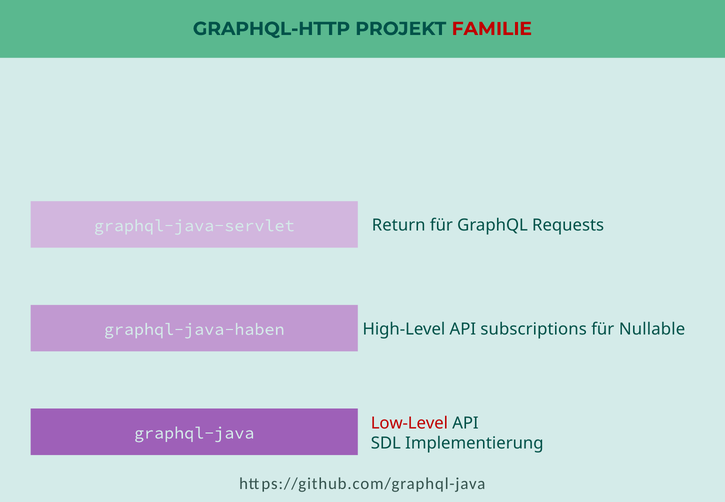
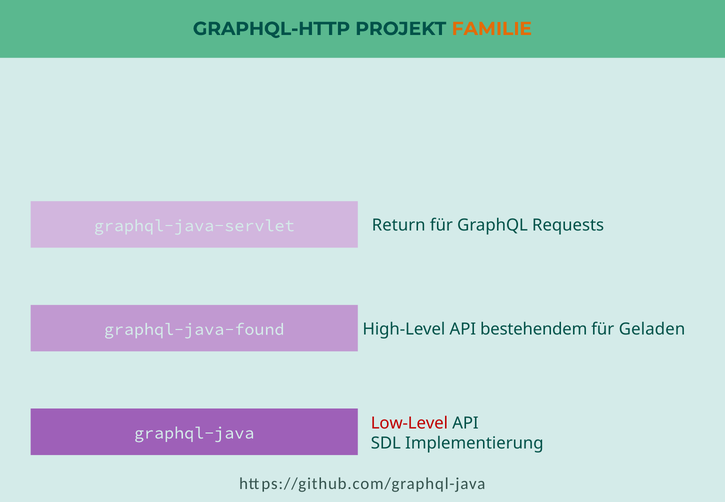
FAMILIE colour: red -> orange (492, 29)
graphql-java-haben: graphql-java-haben -> graphql-java-found (194, 329)
subscriptions: subscriptions -> bestehendem (534, 329)
Nullable: Nullable -> Geladen (652, 329)
